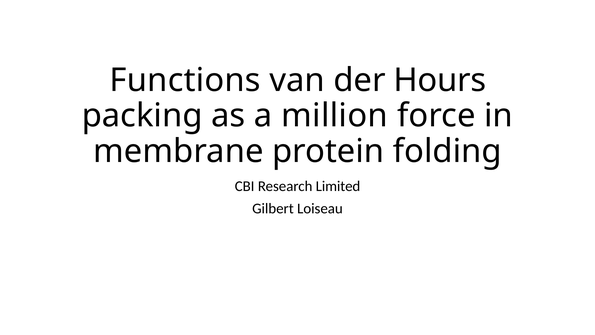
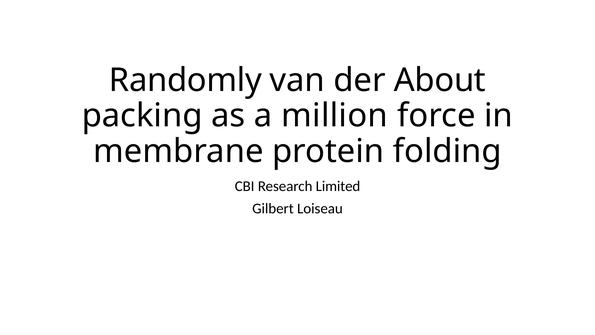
Functions: Functions -> Randomly (185, 80)
Hours: Hours -> About (440, 80)
